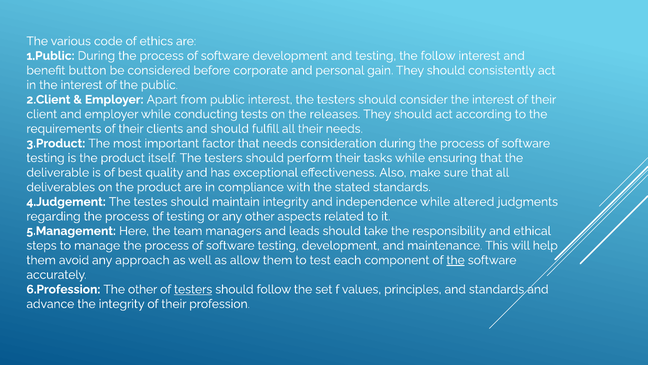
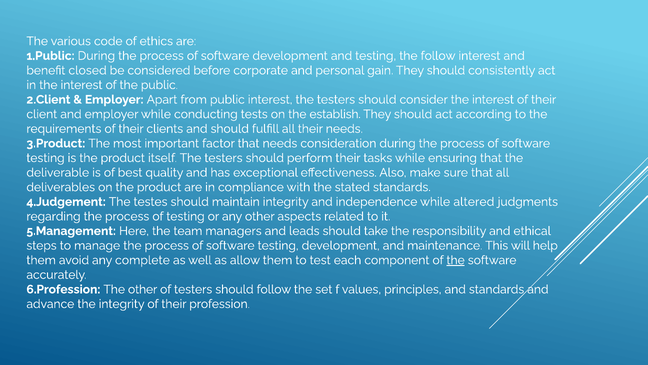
button: button -> closed (88, 70)
releases: releases -> establish (335, 114)
approach: approach -> complete (142, 260)
testers underline: present -> none (193, 289)
